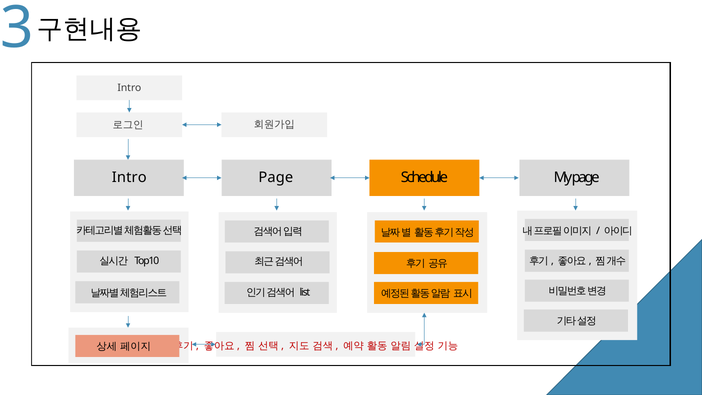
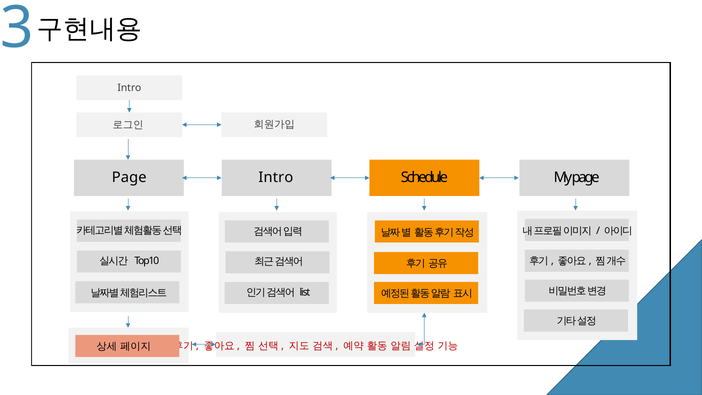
Intro: Intro -> Page (129, 177)
Page: Page -> Intro (276, 177)
